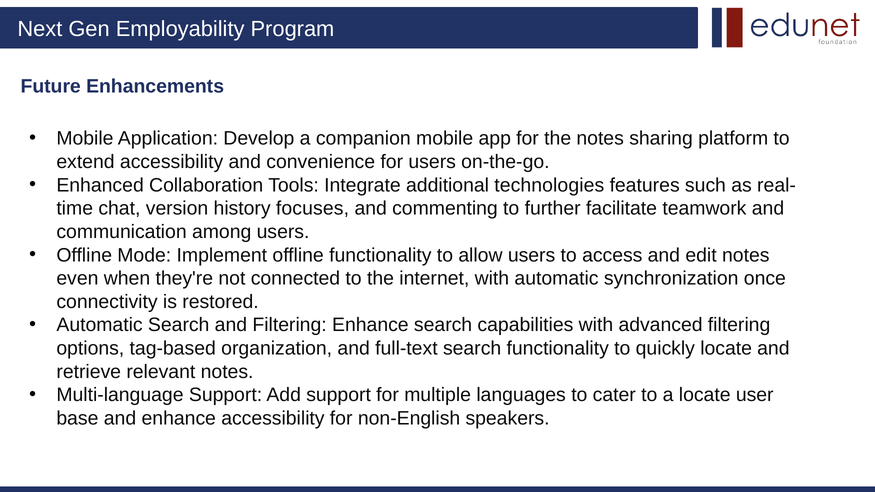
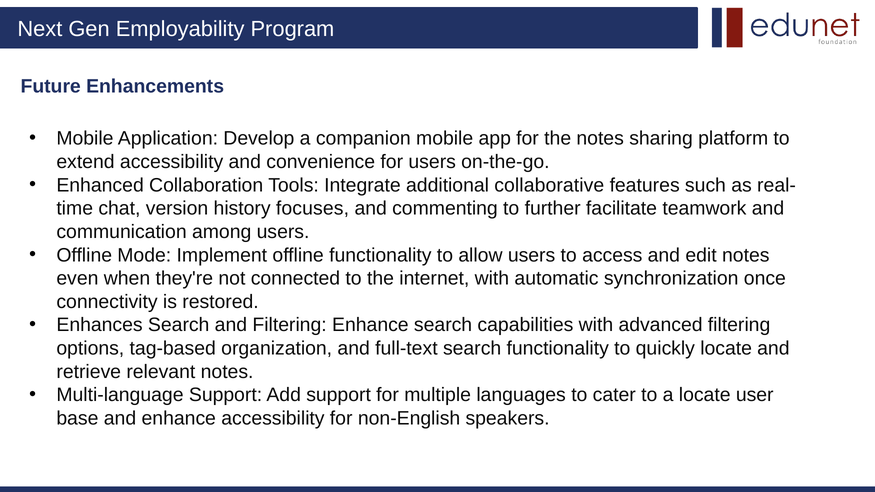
technologies: technologies -> collaborative (549, 185)
Automatic: Automatic -> Enhances (100, 325)
